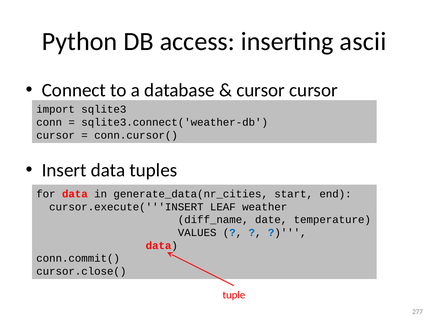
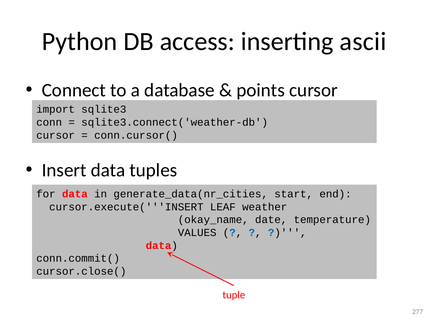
cursor: cursor -> points (261, 90)
diff_name: diff_name -> okay_name (213, 220)
